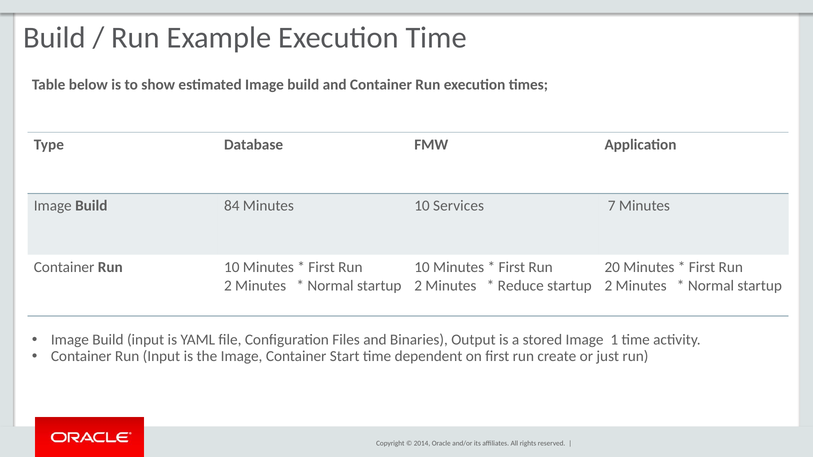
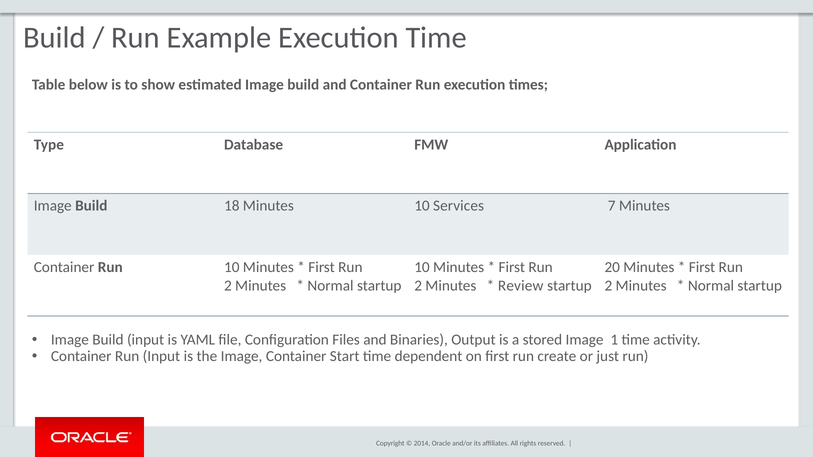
84: 84 -> 18 (232, 206)
Reduce: Reduce -> Review (521, 286)
